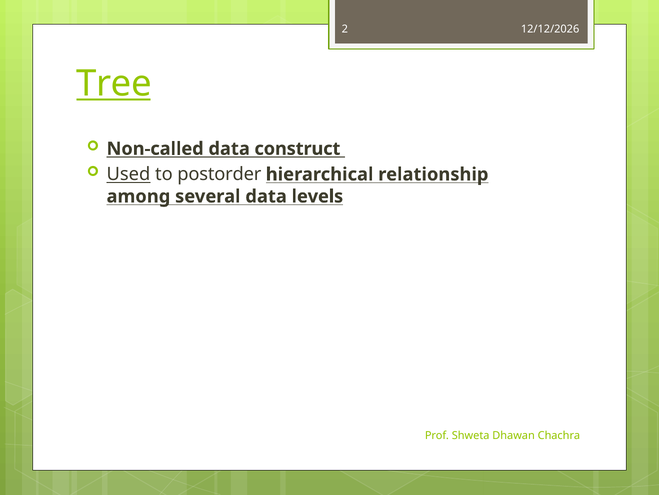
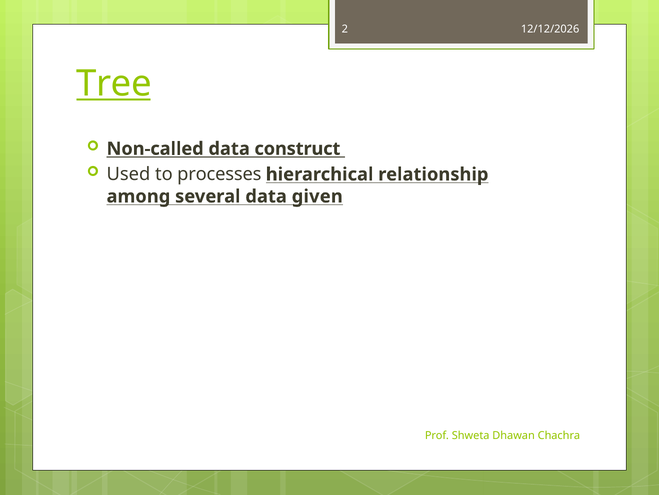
Used underline: present -> none (128, 174)
postorder: postorder -> processes (219, 174)
levels: levels -> given (317, 196)
